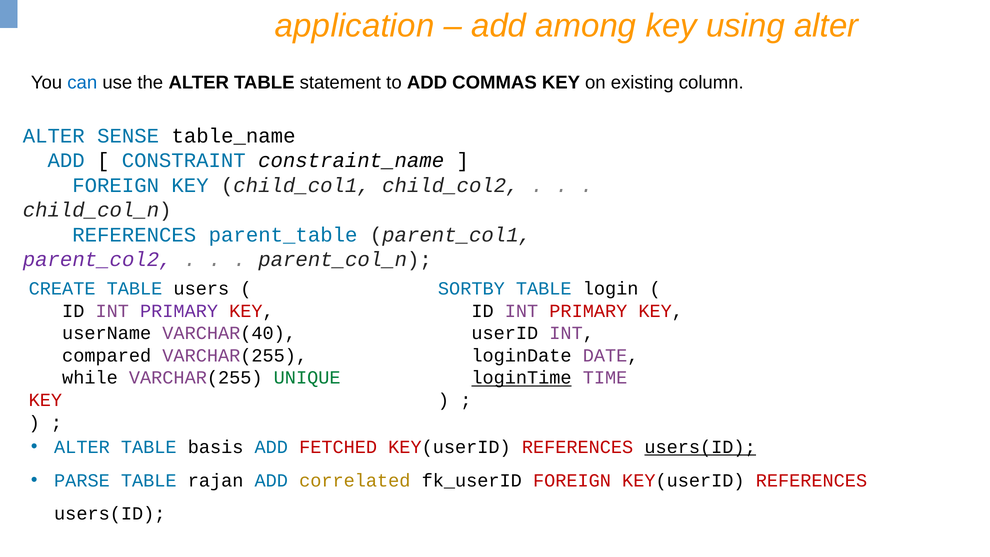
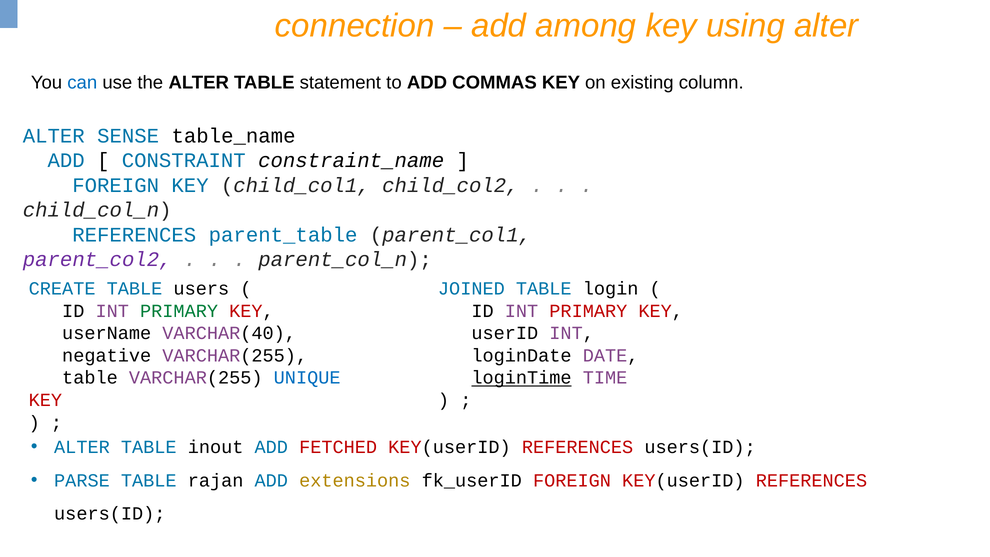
application: application -> connection (355, 26)
SORTBY: SORTBY -> JOINED (471, 289)
PRIMARY colour: purple -> green (179, 311)
compared: compared -> negative (107, 355)
while: while -> table (90, 378)
UNIQUE colour: green -> blue (307, 378)
basis: basis -> inout (216, 447)
users(ID underline: present -> none (700, 447)
correlated: correlated -> extensions (355, 480)
